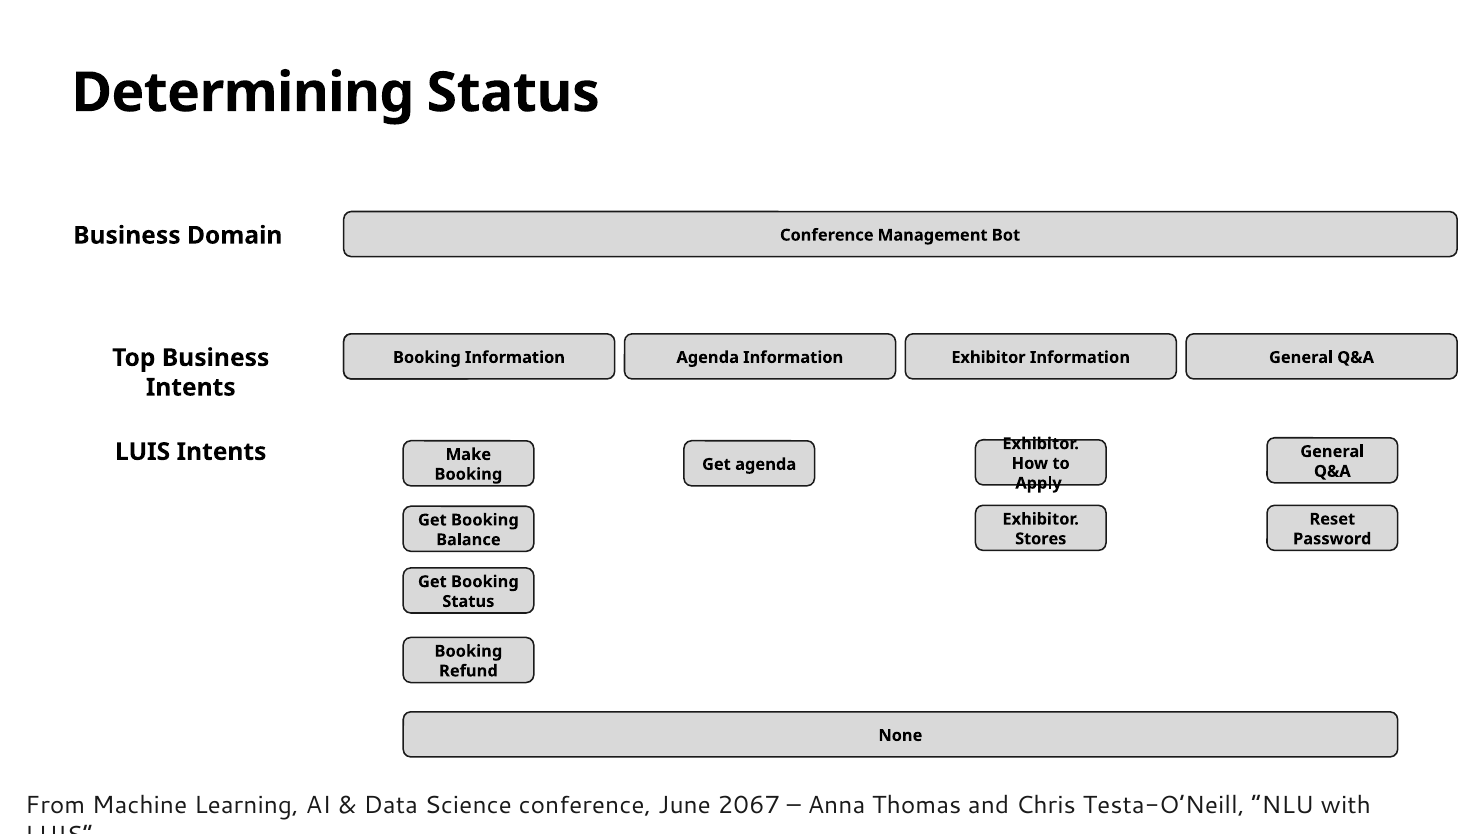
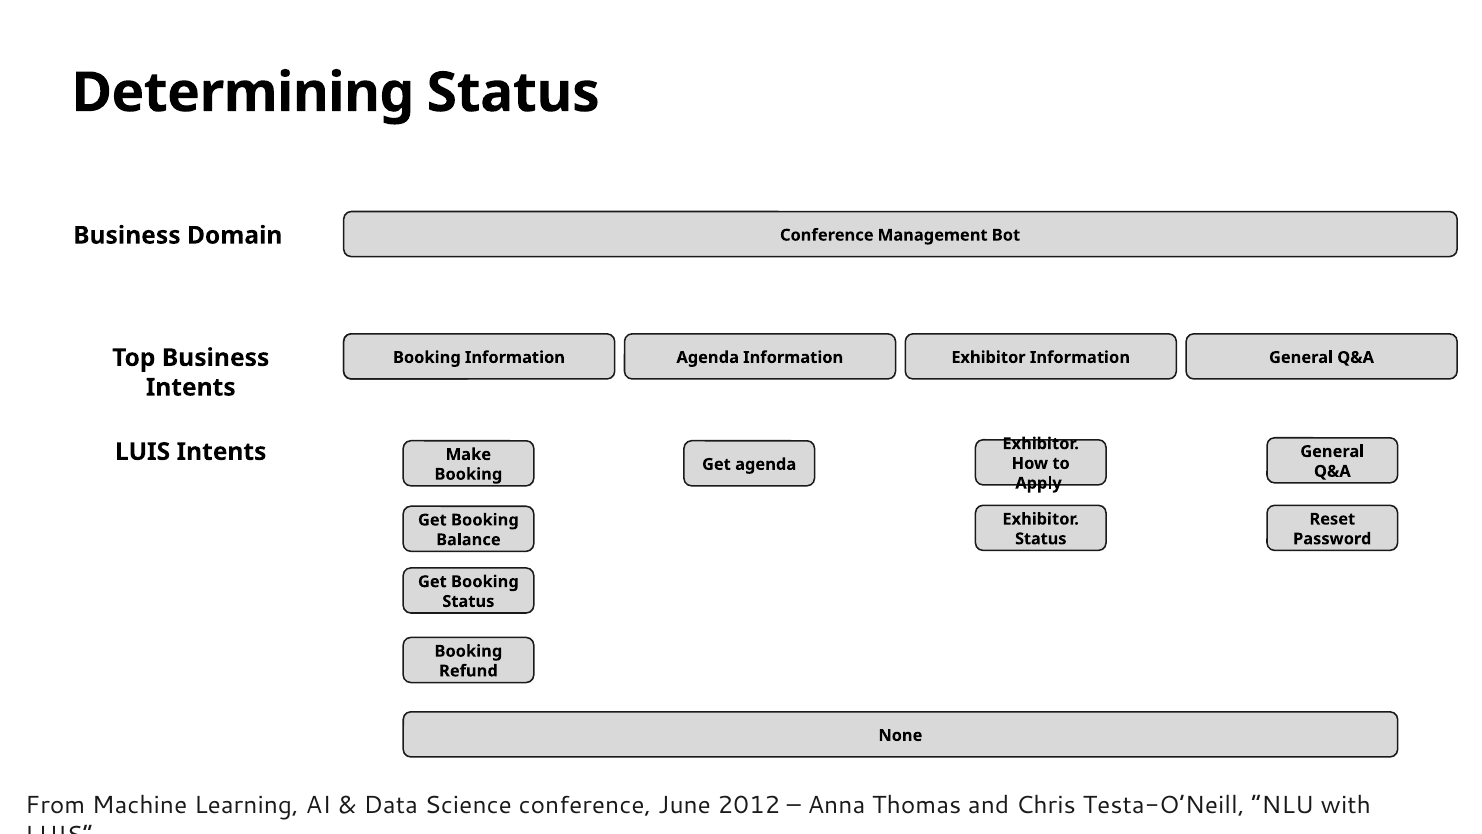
Stores: Stores -> Status (1041, 539)
2067: 2067 -> 2012 (749, 805)
